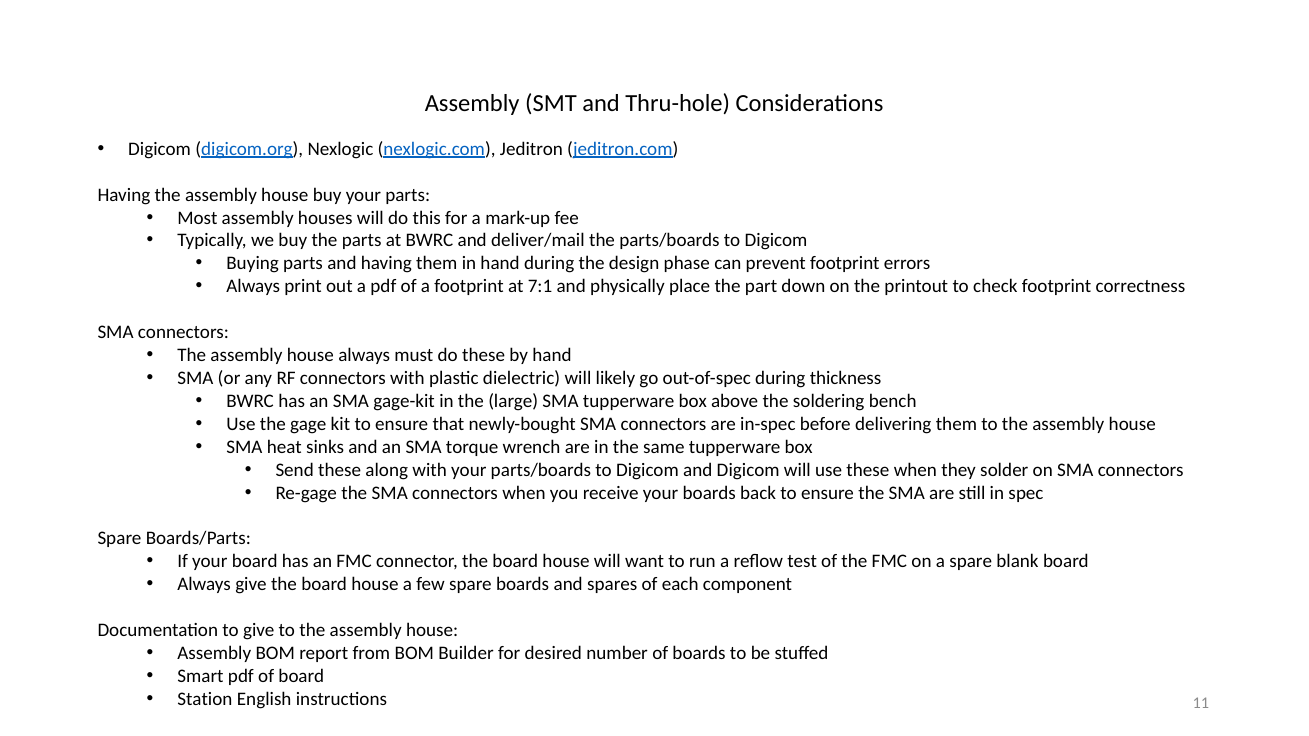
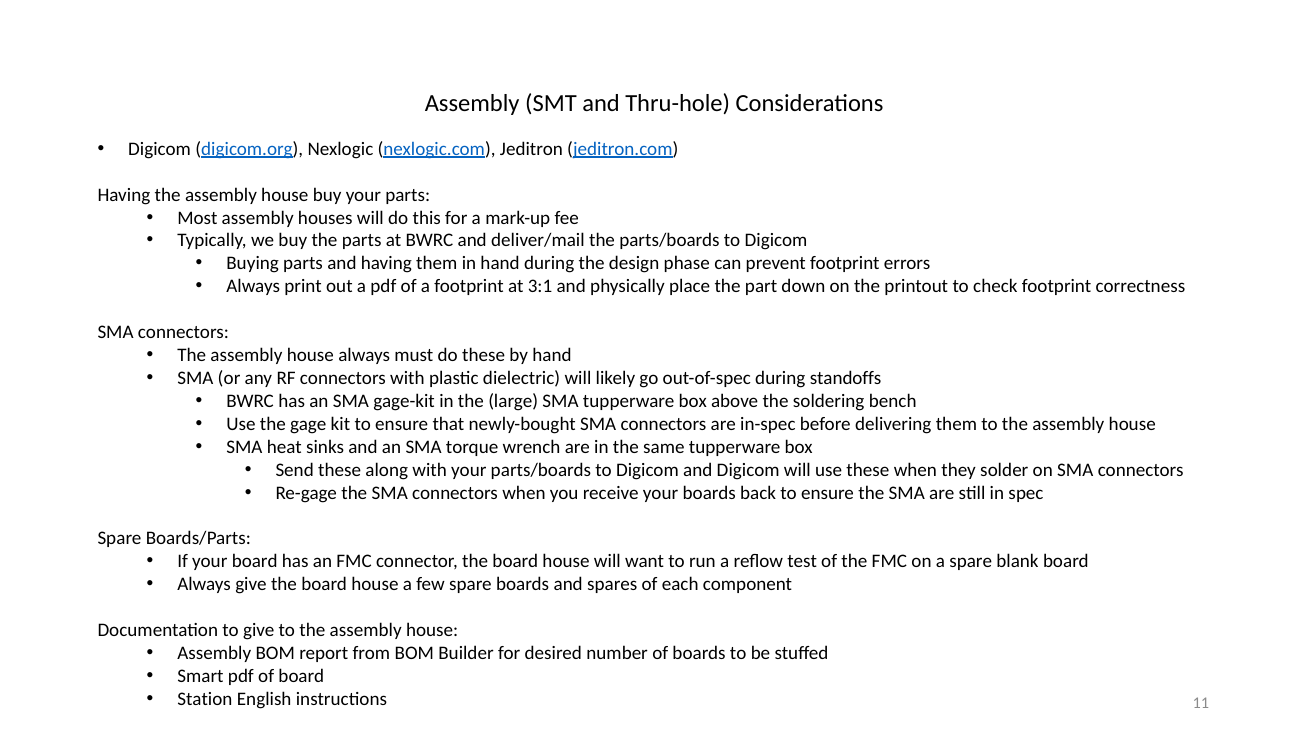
7:1: 7:1 -> 3:1 (540, 287)
thickness: thickness -> standoffs (846, 378)
